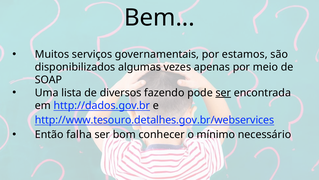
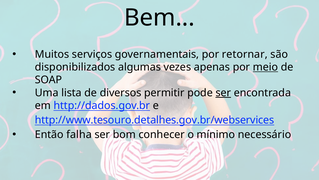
estamos: estamos -> retornar (245, 54)
meio underline: none -> present (265, 67)
fazendo: fazendo -> permitir (164, 92)
